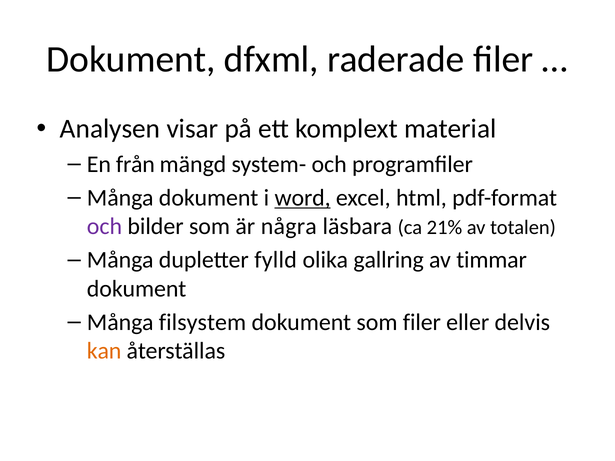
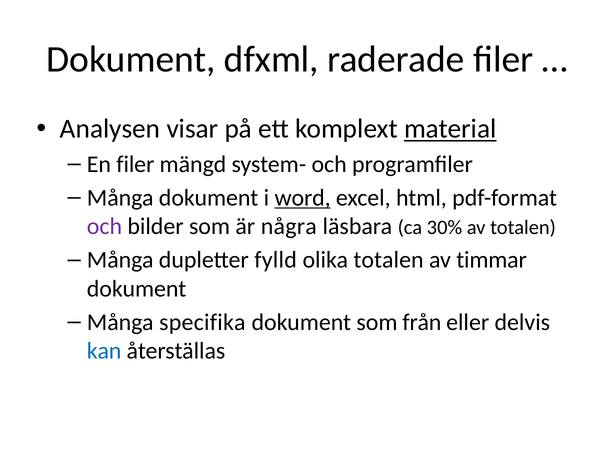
material underline: none -> present (450, 129)
En från: från -> filer (135, 164)
21%: 21% -> 30% (444, 228)
olika gallring: gallring -> totalen (389, 260)
filsystem: filsystem -> specifika (202, 322)
som filer: filer -> från (422, 322)
kan colour: orange -> blue (104, 351)
